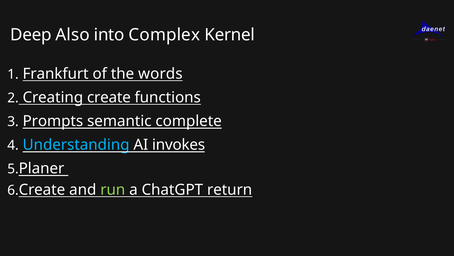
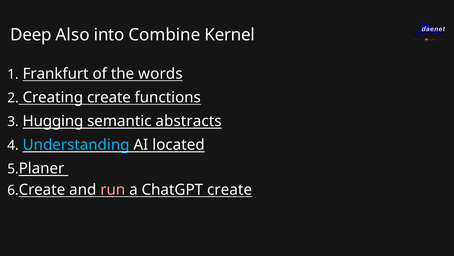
Complex: Complex -> Combine (164, 35)
Prompts: Prompts -> Hugging (53, 121)
complete: complete -> abstracts (189, 121)
invokes: invokes -> located (178, 145)
run colour: light green -> pink (113, 189)
ChatGPT return: return -> create (230, 189)
